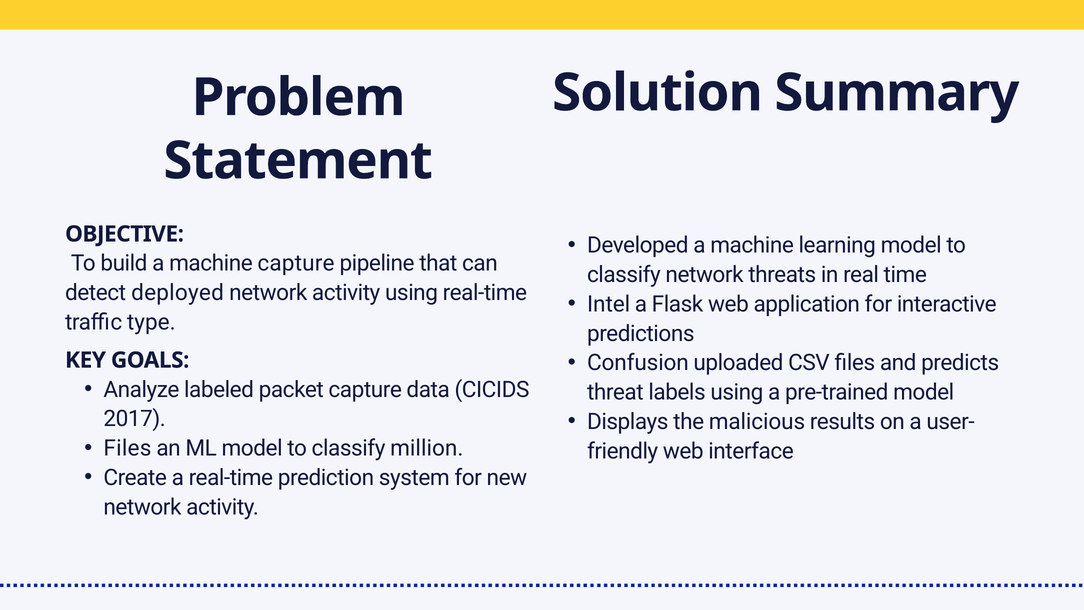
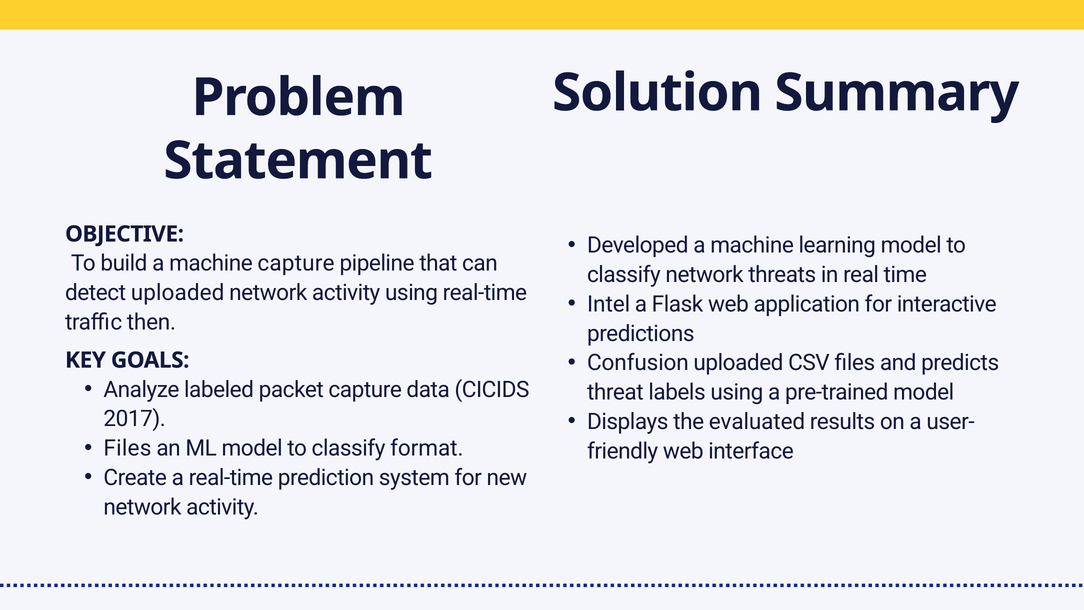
detect deployed: deployed -> uploaded (178, 293)
type: type -> then (151, 322)
malicious: malicious -> evaluated (757, 422)
million: million -> format (427, 448)
